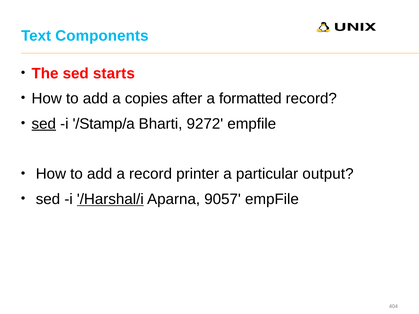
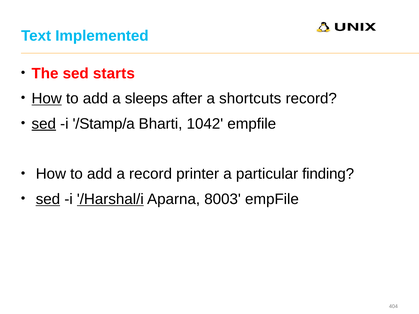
Components: Components -> Implemented (102, 36)
How underline: none -> present (47, 99)
copies: copies -> sleeps (146, 99)
formatted: formatted -> shortcuts (250, 99)
9272: 9272 -> 1042 (205, 124)
output: output -> finding (328, 174)
sed underline: none -> present (48, 199)
9057: 9057 -> 8003 (223, 199)
